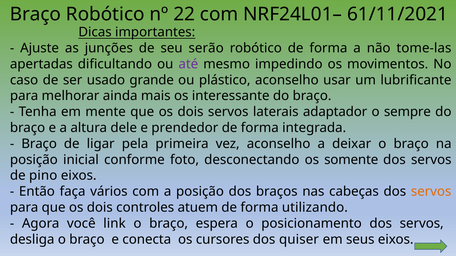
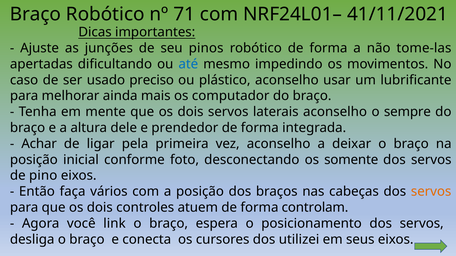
22: 22 -> 71 (184, 14)
61/11/2021: 61/11/2021 -> 41/11/2021 (397, 14)
serão: serão -> pinos (206, 48)
até colour: purple -> blue (188, 64)
grande: grande -> preciso (152, 80)
interessante: interessante -> computador (231, 96)
laterais adaptador: adaptador -> aconselho (335, 112)
Braço: Braço -> Achar (39, 144)
utilizando: utilizando -> controlam (315, 208)
quiser: quiser -> utilizei (299, 240)
